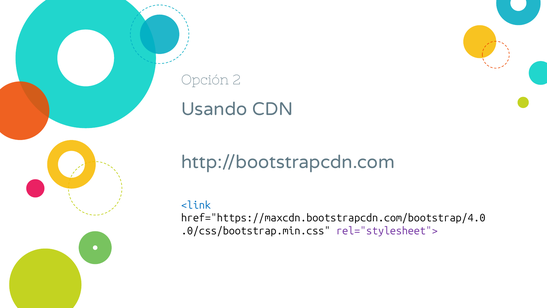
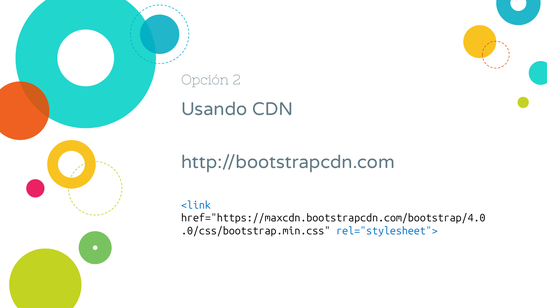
rel="stylesheet"> colour: purple -> blue (387, 231)
